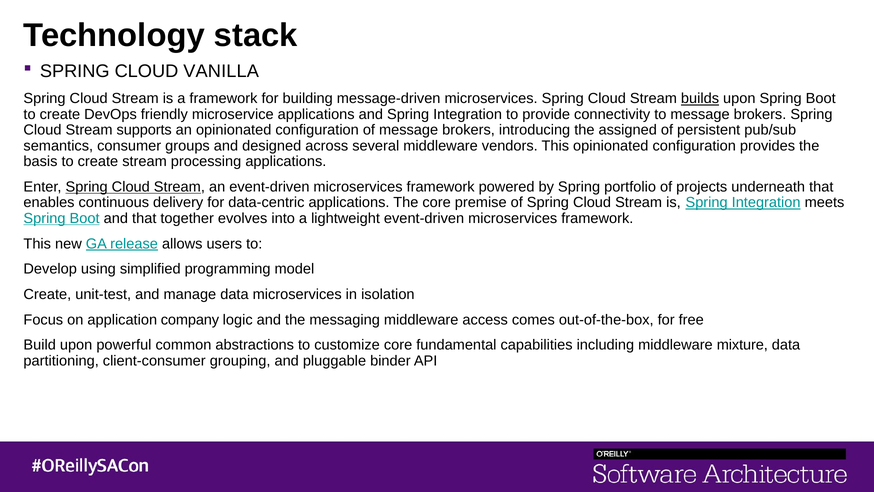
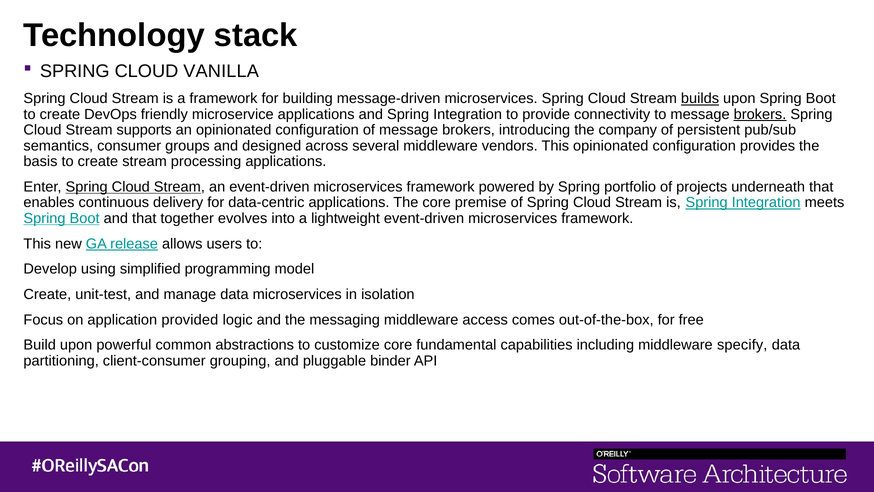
brokers underline: none -> present (760, 114)
assigned: assigned -> company (628, 130)
company: company -> provided (190, 319)
mixture: mixture -> specify (742, 345)
